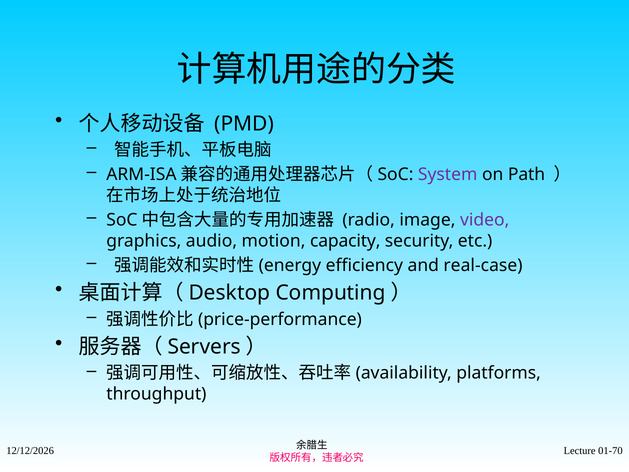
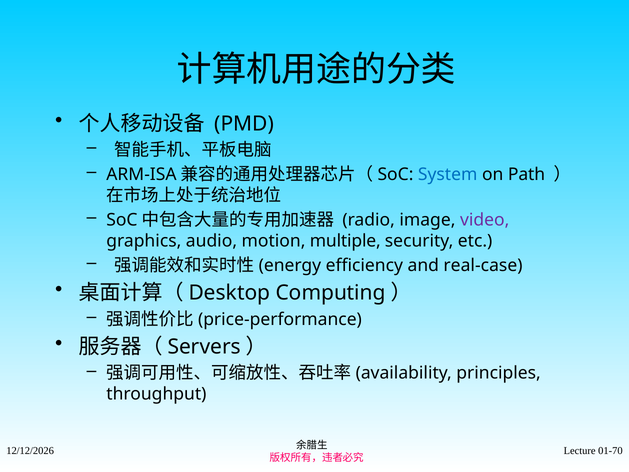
System colour: purple -> blue (448, 174)
capacity: capacity -> multiple (345, 241)
platforms: platforms -> principles (499, 373)
